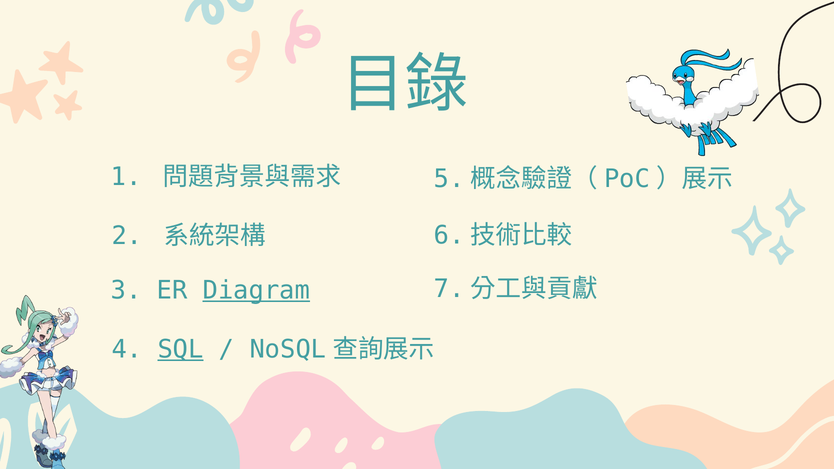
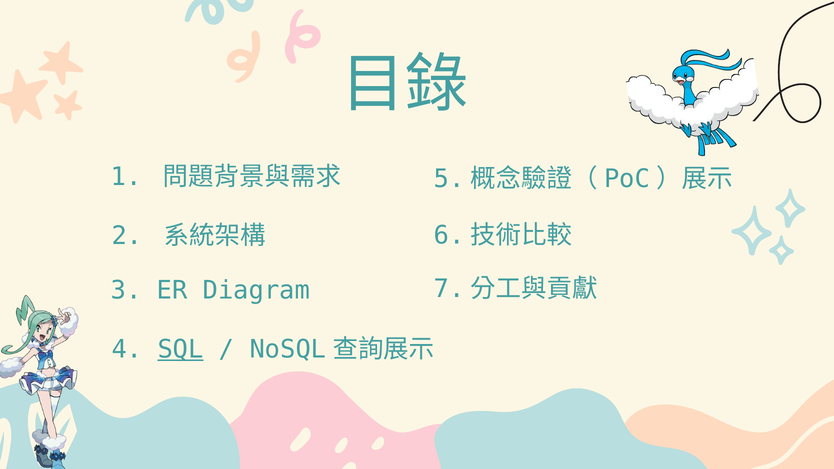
Diagram underline: present -> none (256, 290)
